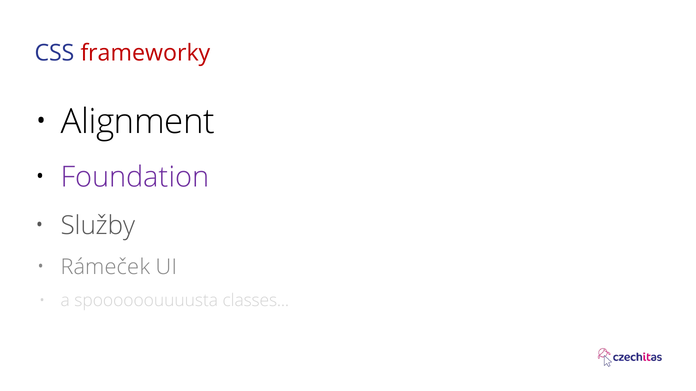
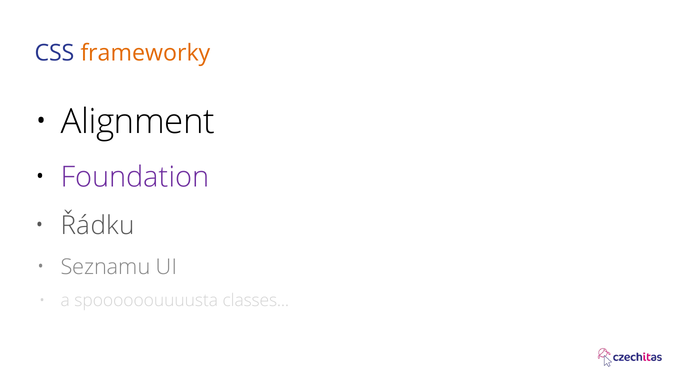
frameworky colour: red -> orange (145, 53)
Služby: Služby -> Řádku (98, 226)
Rámeček: Rámeček -> Seznamu (105, 267)
